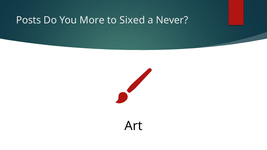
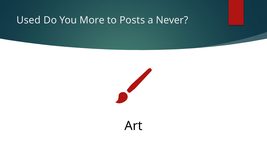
Posts: Posts -> Used (29, 20)
Sixed: Sixed -> Posts (132, 20)
